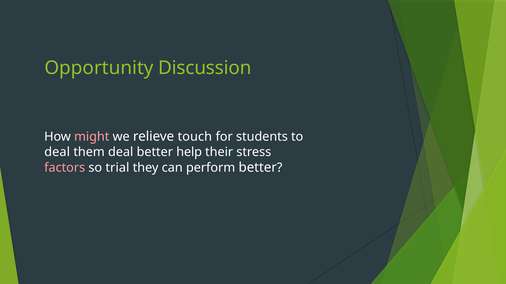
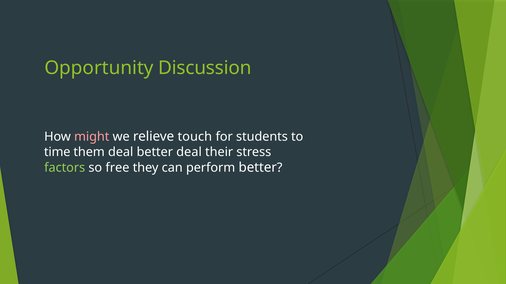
deal: deal -> time (57, 152)
better help: help -> deal (189, 152)
factors colour: pink -> light green (65, 168)
trial: trial -> free (117, 168)
